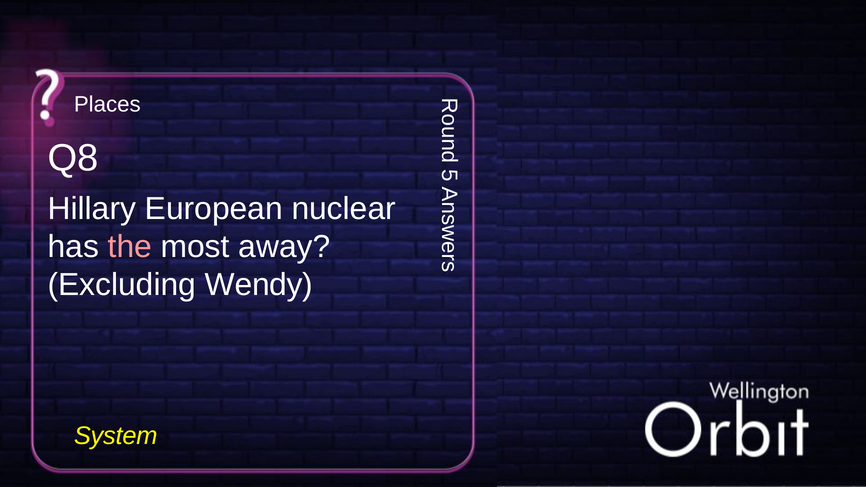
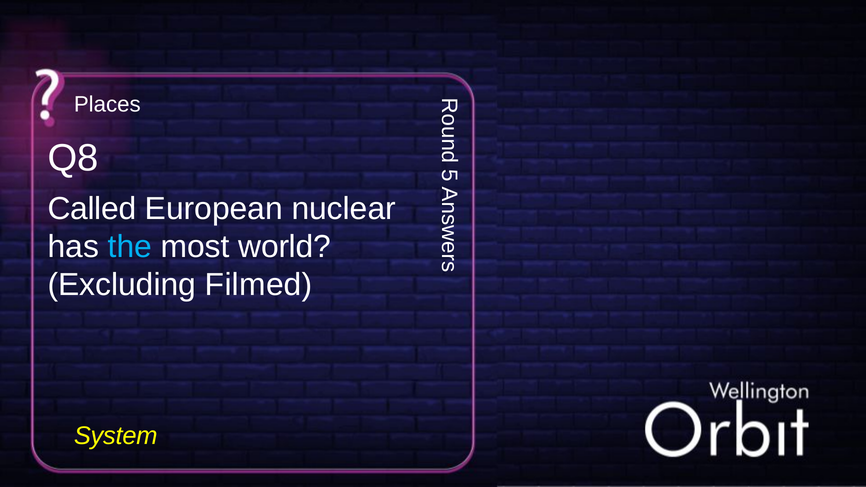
Hillary: Hillary -> Called (92, 209)
the colour: pink -> light blue (130, 247)
away: away -> world (285, 247)
Wendy: Wendy -> Filmed (259, 285)
